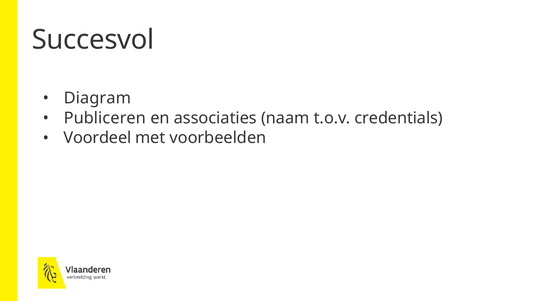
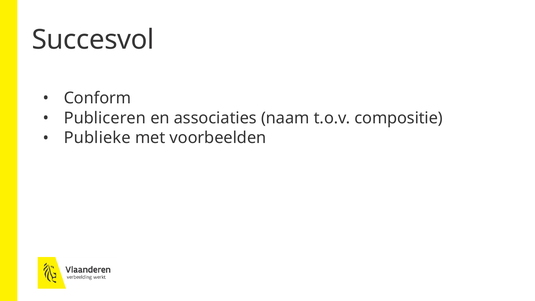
Diagram: Diagram -> Conform (97, 98)
credentials: credentials -> compositie (399, 118)
Voordeel: Voordeel -> Publieke (97, 138)
